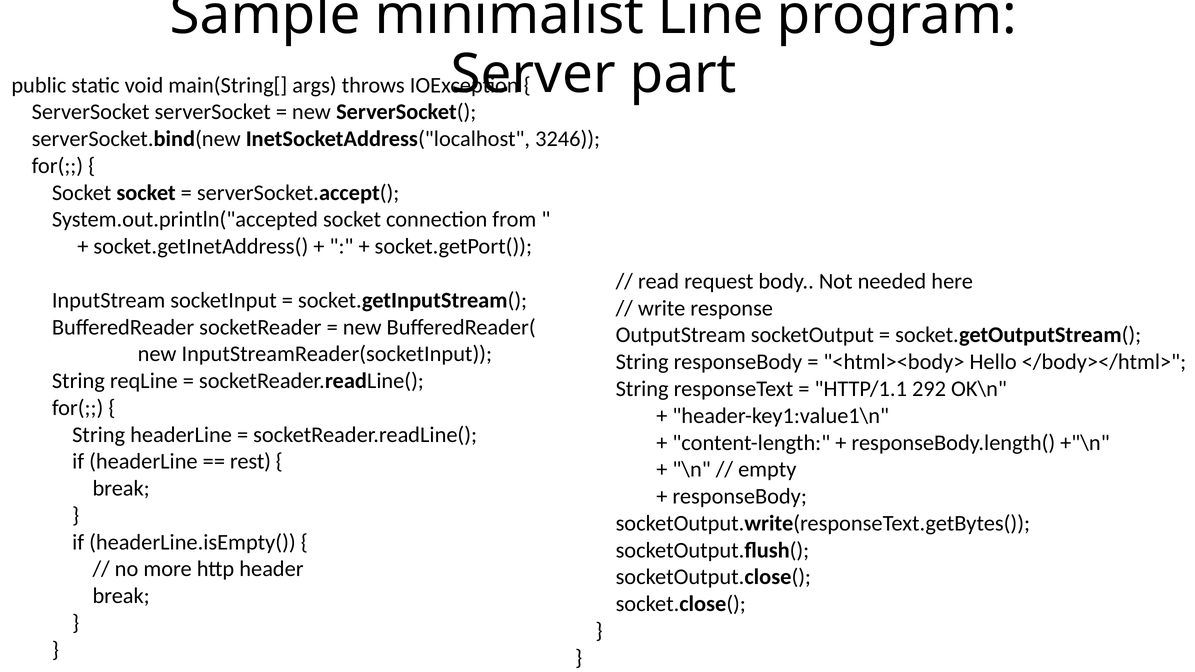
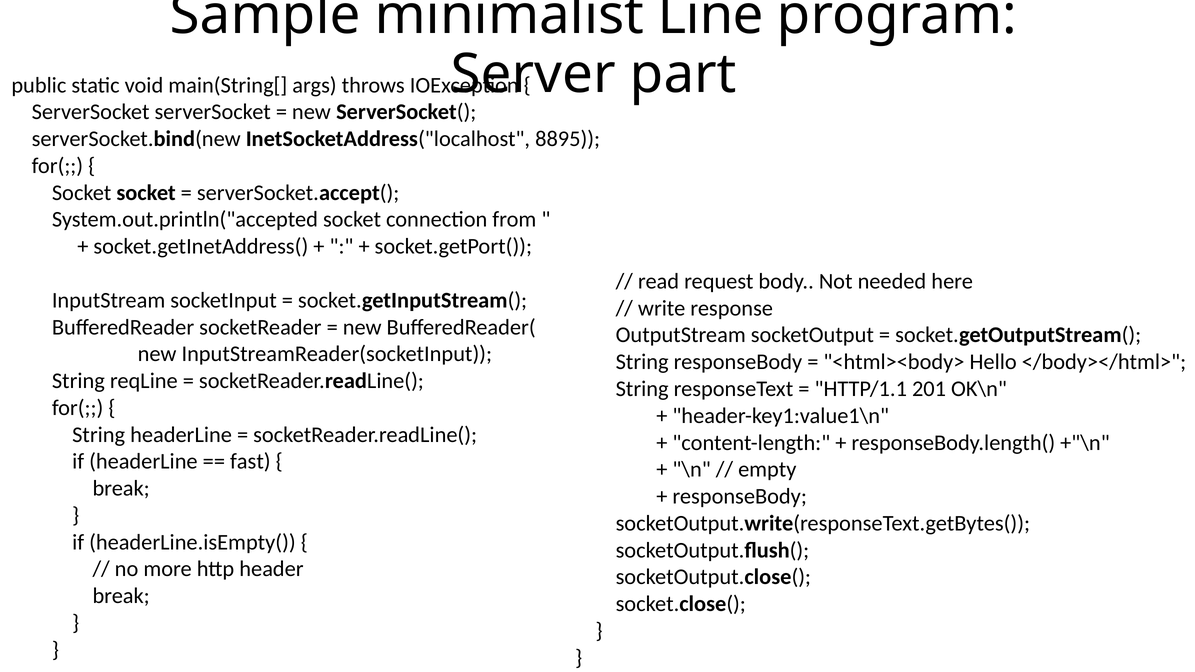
3246: 3246 -> 8895 (568, 139)
292: 292 -> 201 (929, 389)
rest: rest -> fast (250, 462)
